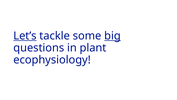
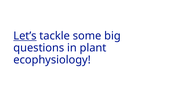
big underline: present -> none (112, 36)
